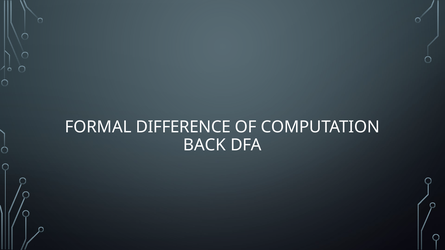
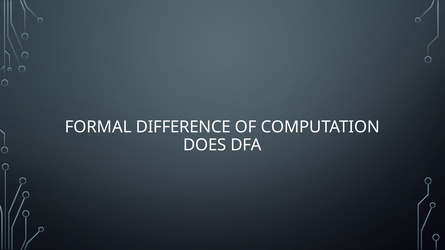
BACK: BACK -> DOES (205, 145)
